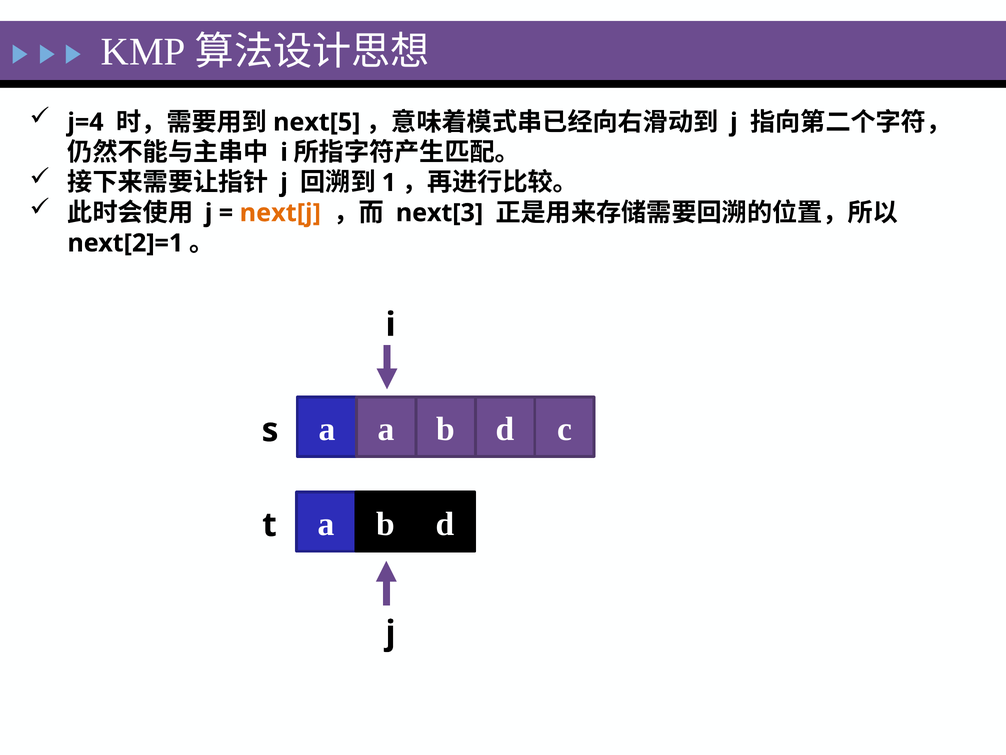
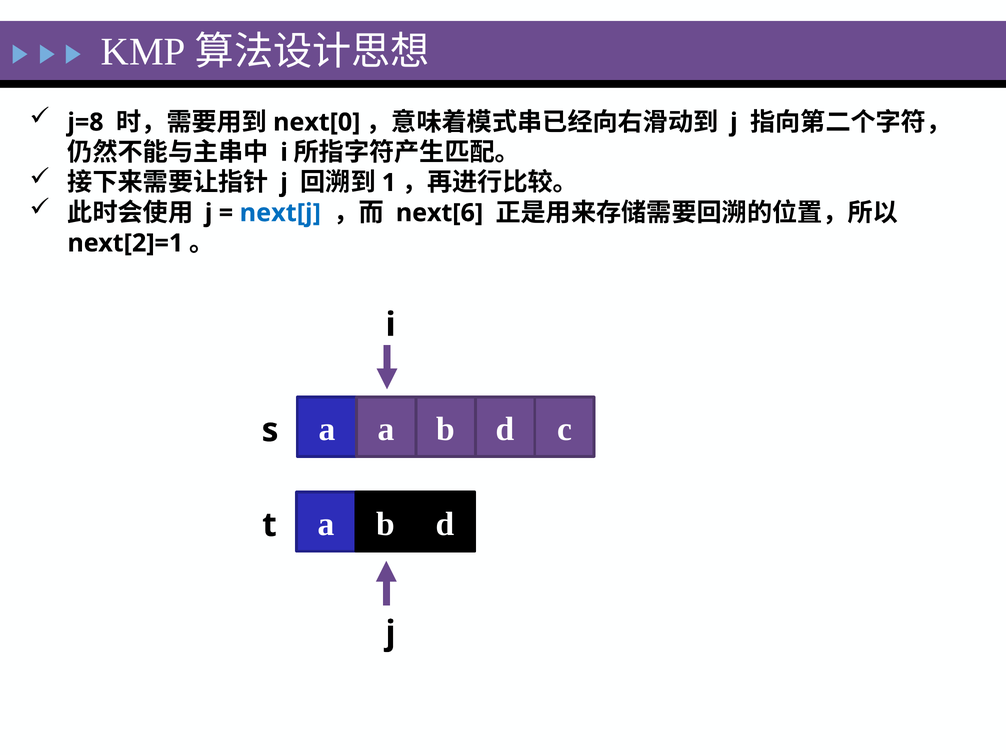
j=4: j=4 -> j=8 (86, 122)
next[5: next[5 -> next[0 (317, 122)
next[j colour: orange -> blue (280, 213)
next[3: next[3 -> next[6 (439, 213)
